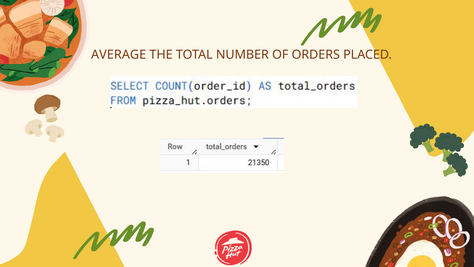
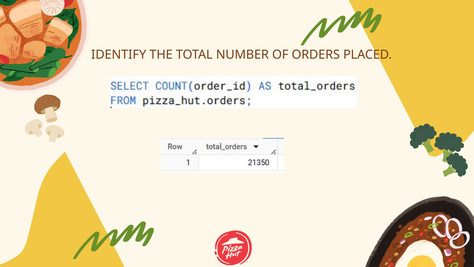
AVERAGE: AVERAGE -> IDENTIFY (119, 55)
